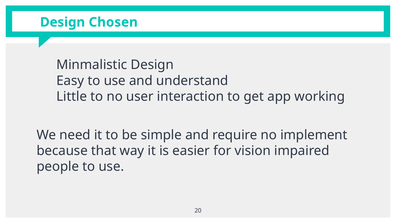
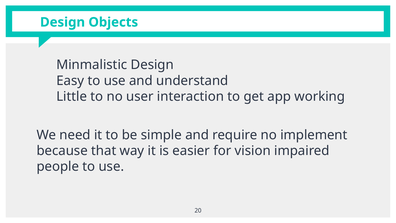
Chosen: Chosen -> Objects (113, 22)
